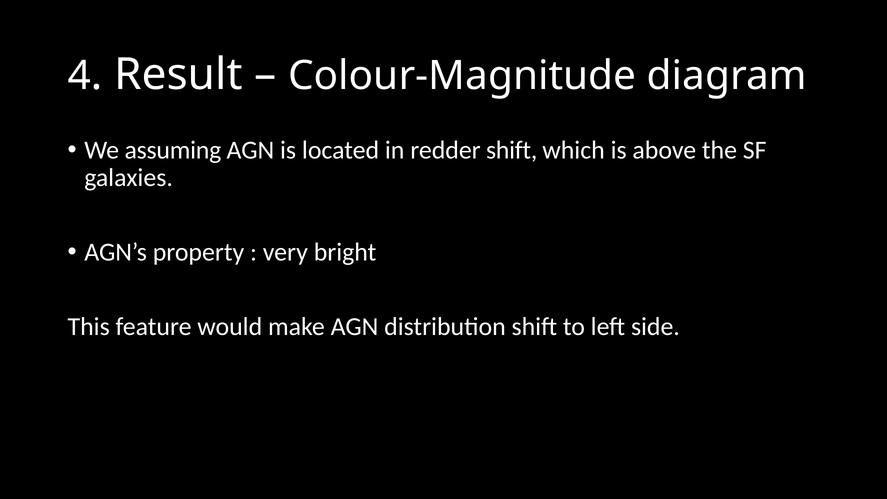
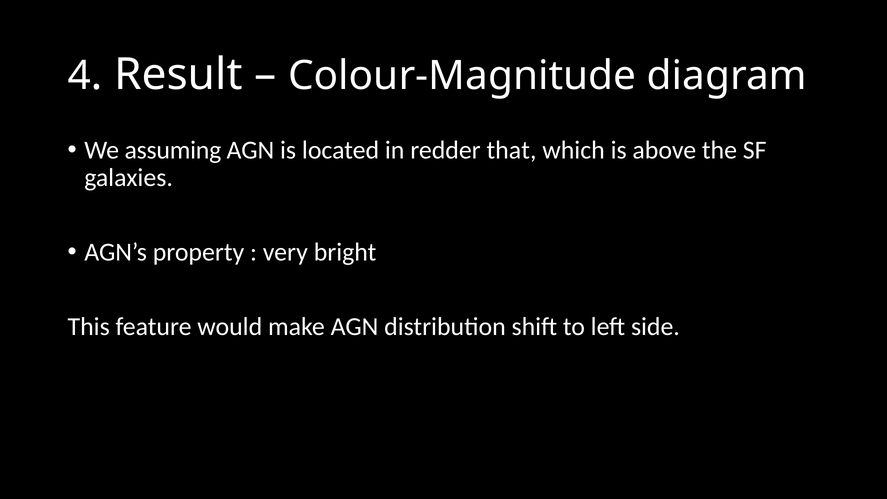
redder shift: shift -> that (511, 150)
